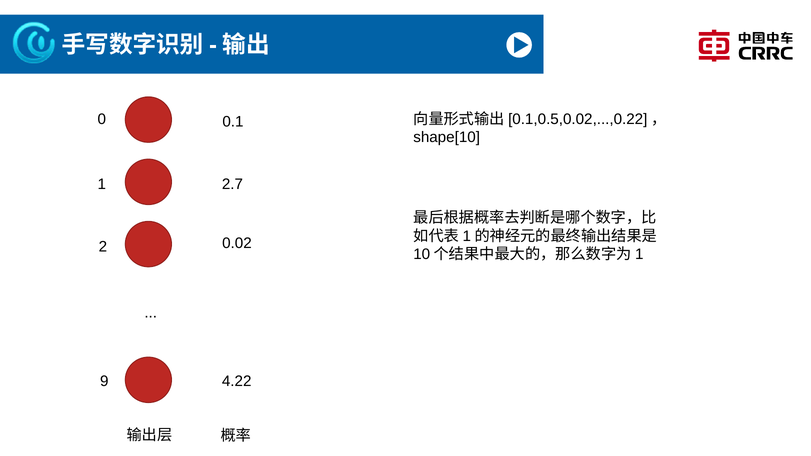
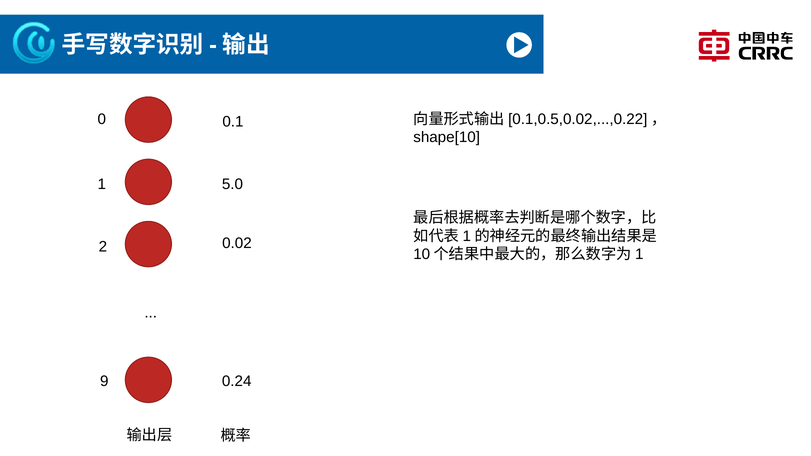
2.7: 2.7 -> 5.0 (232, 184)
4.22: 4.22 -> 0.24 (237, 381)
